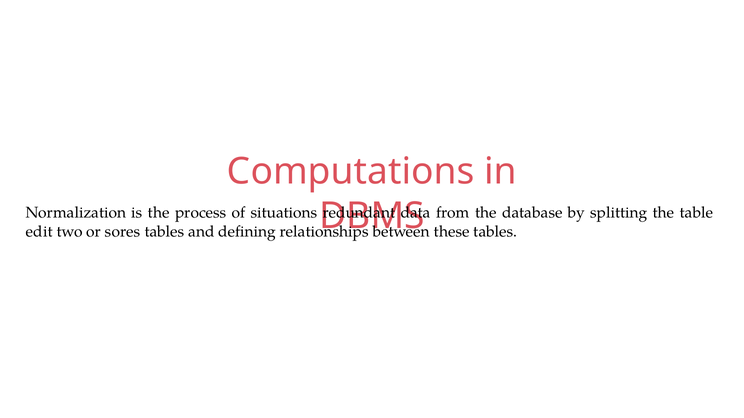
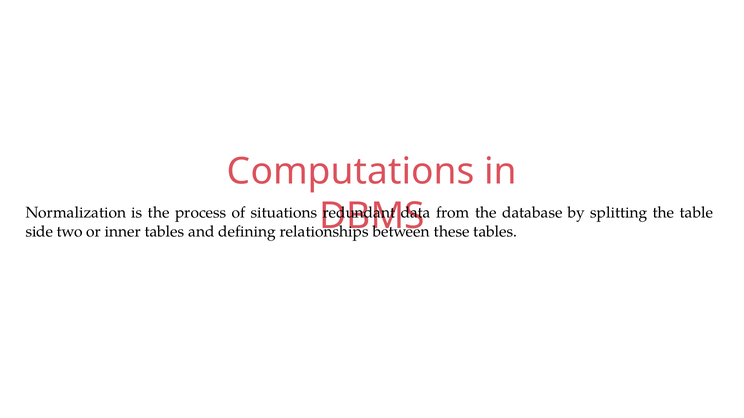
edit: edit -> side (39, 232)
sores: sores -> inner (123, 232)
